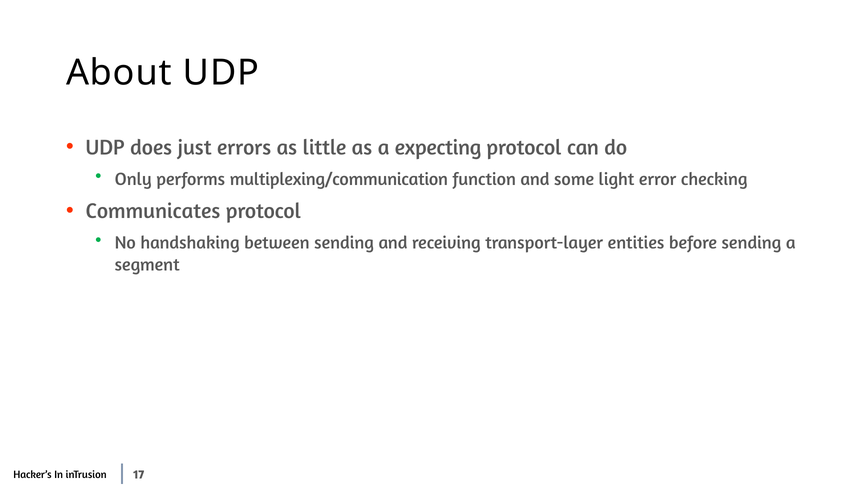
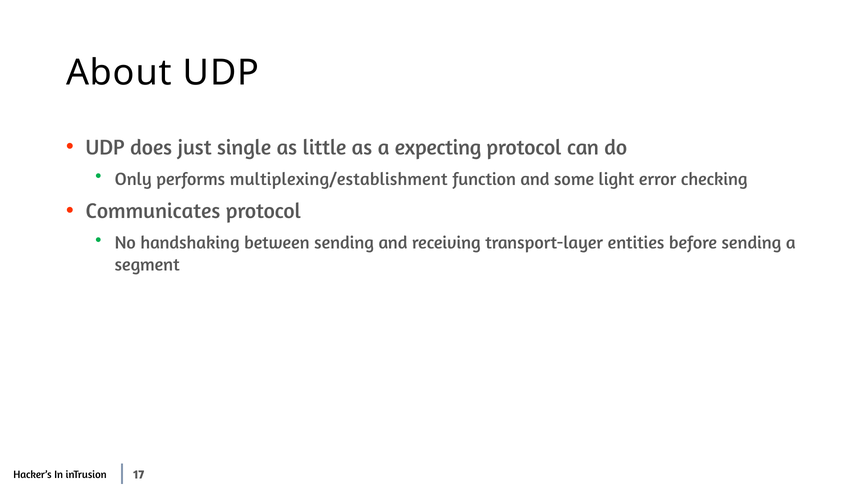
errors: errors -> single (244, 147)
multiplexing/communication: multiplexing/communication -> multiplexing/establishment (339, 179)
